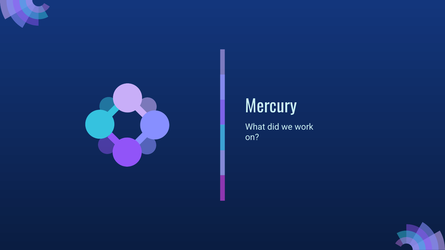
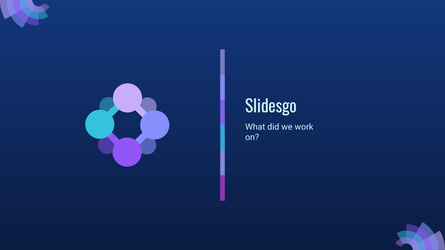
Mercury: Mercury -> Slidesgo (271, 107)
